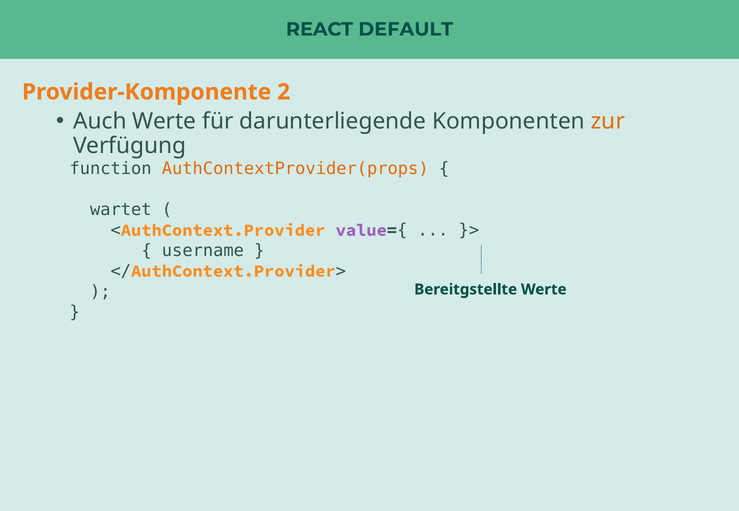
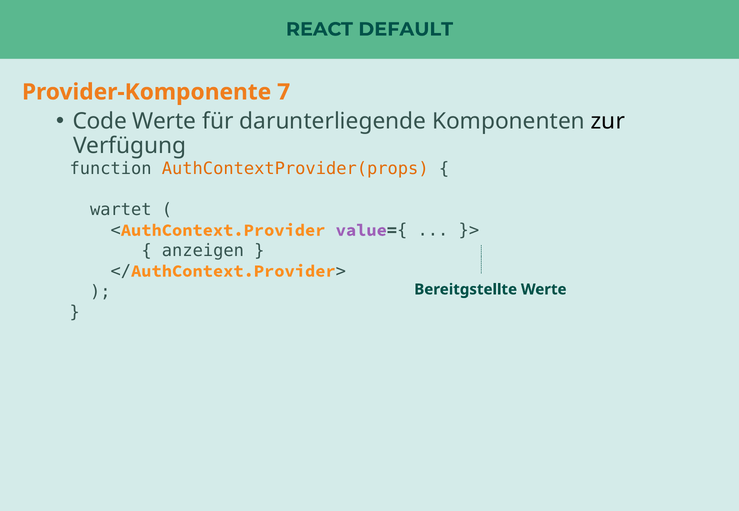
2: 2 -> 7 (284, 92)
Auch: Auch -> Code (100, 121)
zur colour: orange -> black (608, 121)
username: username -> anzeigen (203, 251)
